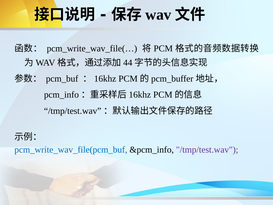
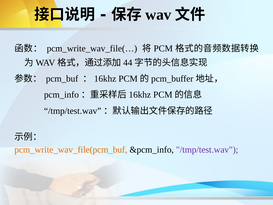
pcm_write_wav_file(pcm_buf colour: blue -> orange (71, 149)
